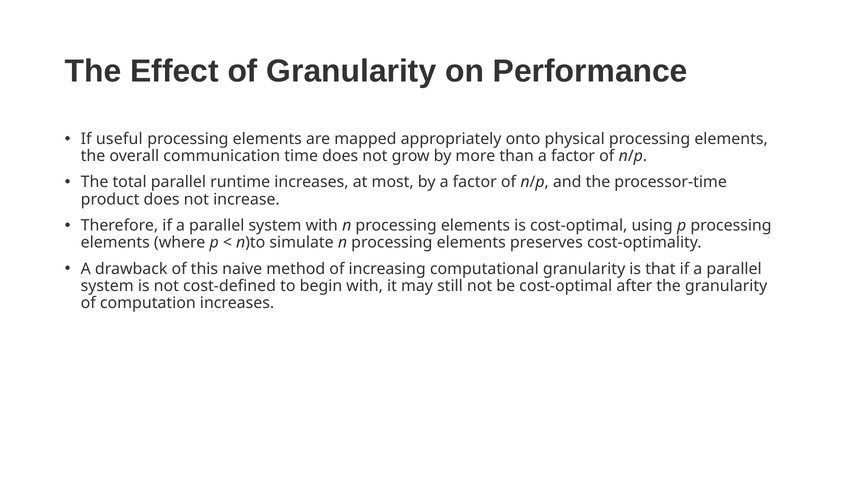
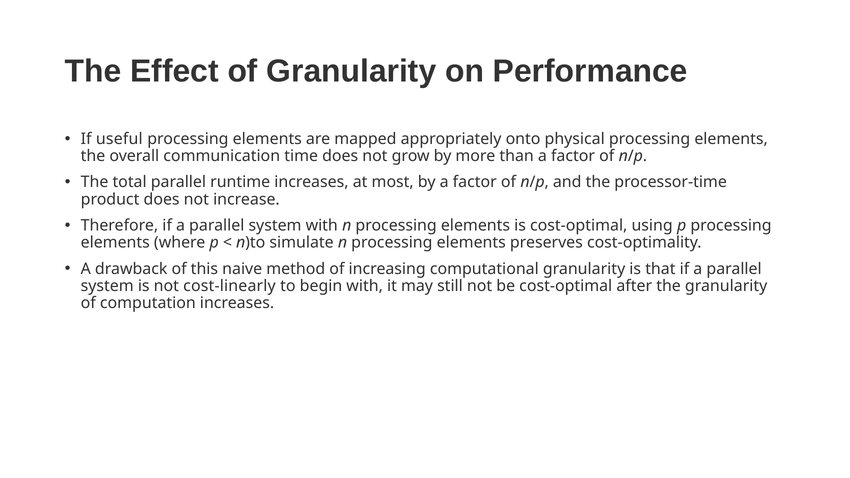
cost-defined: cost-defined -> cost-linearly (229, 286)
